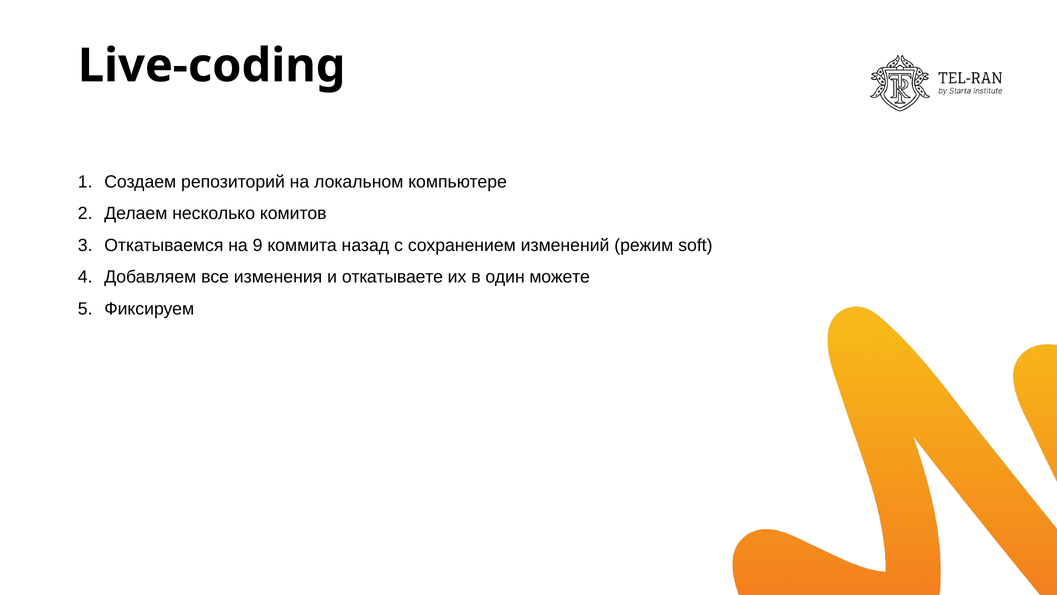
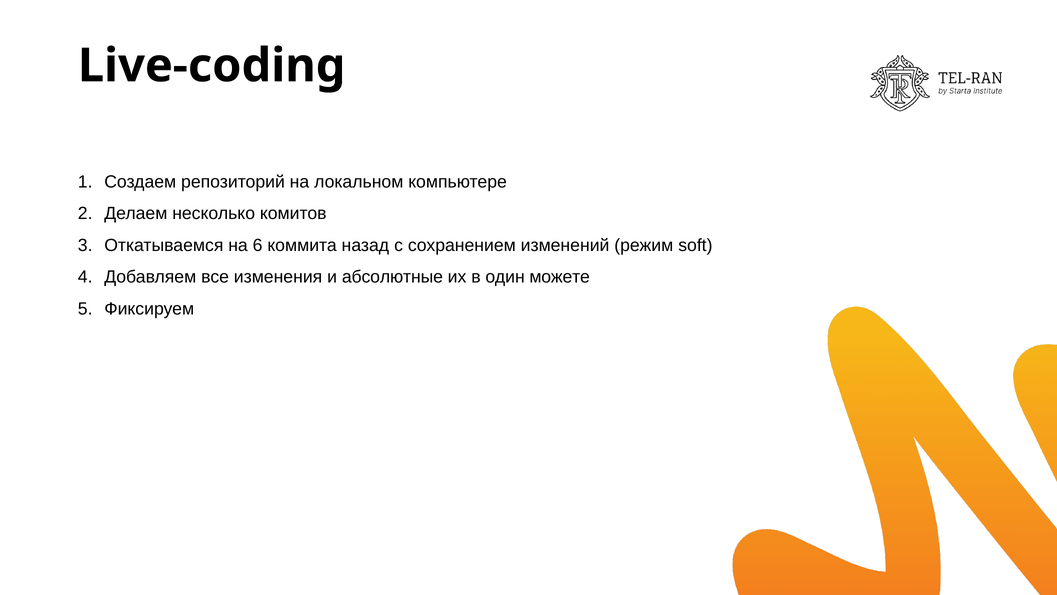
9: 9 -> 6 (258, 245)
откатываете: откатываете -> абсолютные (392, 277)
